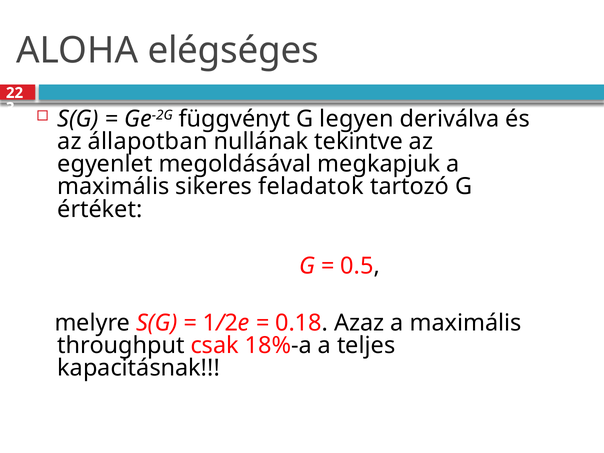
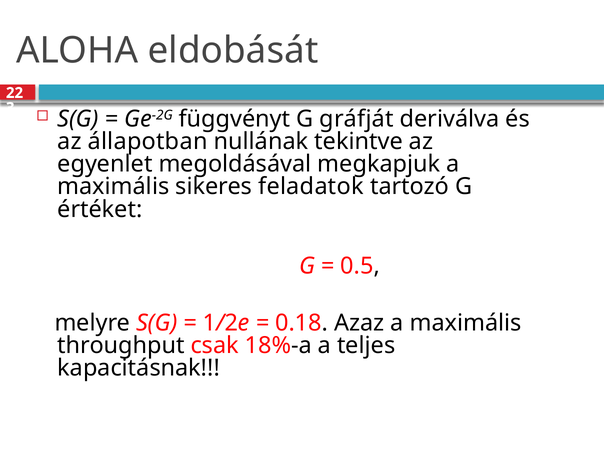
elégséges: elégséges -> eldobását (233, 50)
legyen: legyen -> gráfját (357, 119)
